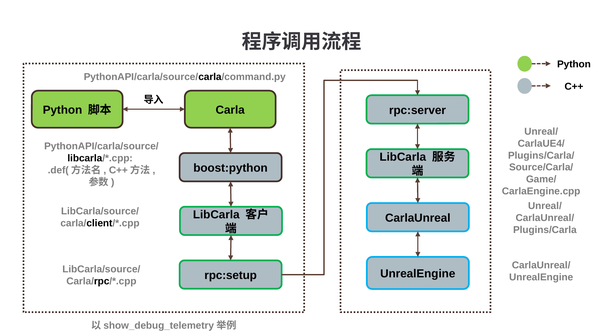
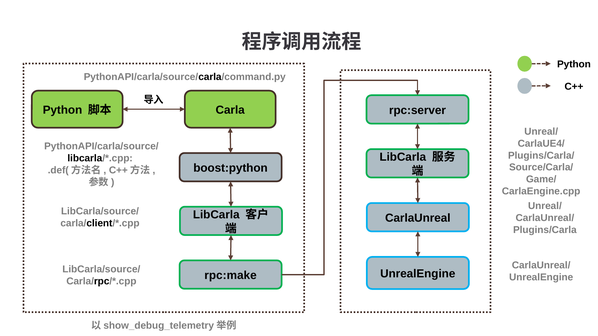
rpc:setup: rpc:setup -> rpc:make (231, 276)
